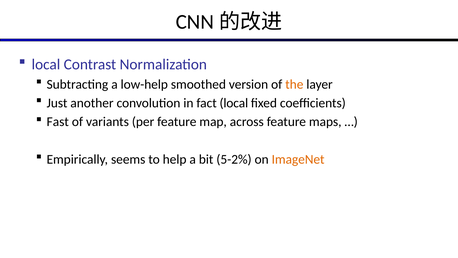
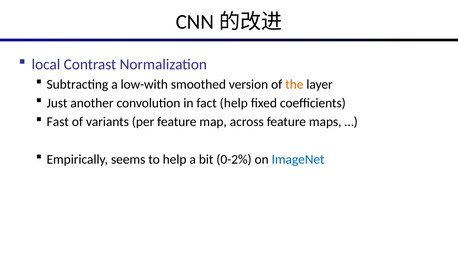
low-help: low-help -> low-with (144, 84)
fact local: local -> help (234, 103)
5-2%: 5-2% -> 0-2% (234, 159)
ImageNet colour: orange -> blue (298, 159)
